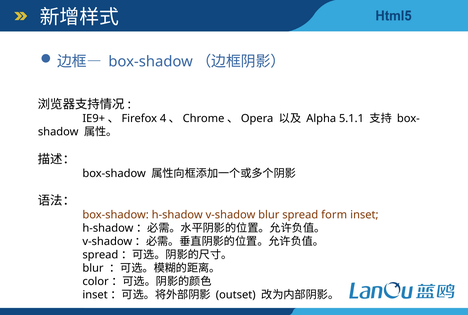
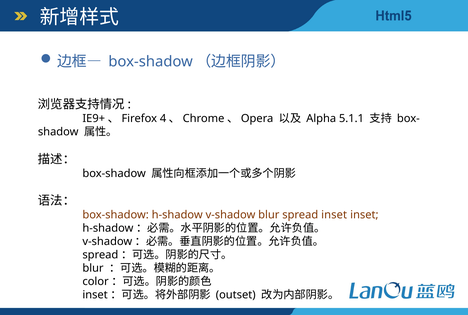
spread form: form -> inset (334, 215)
